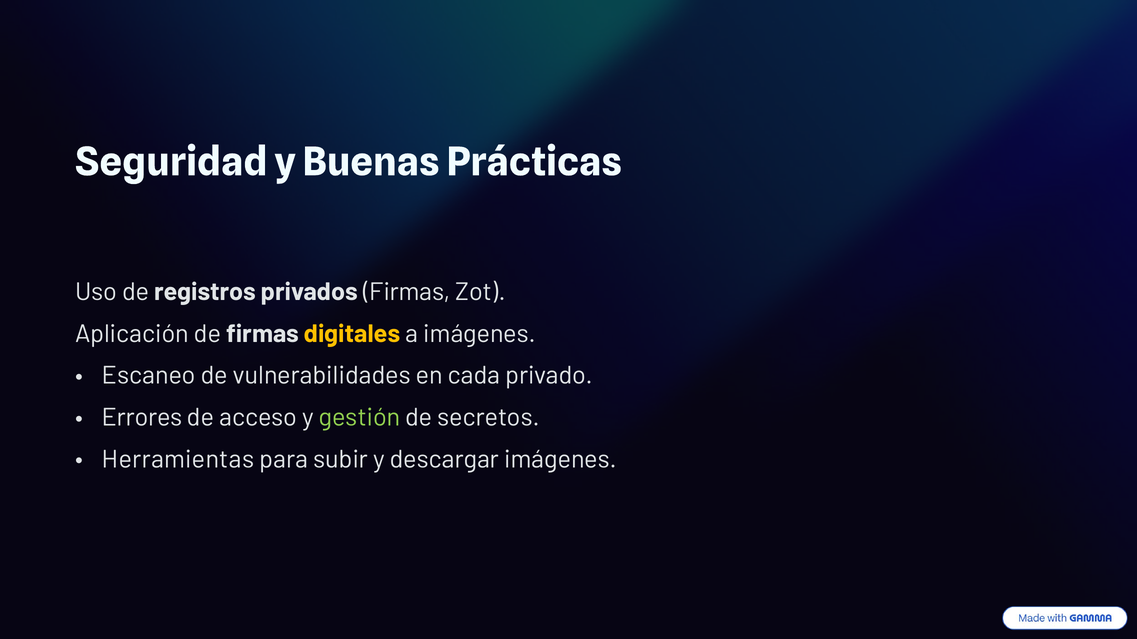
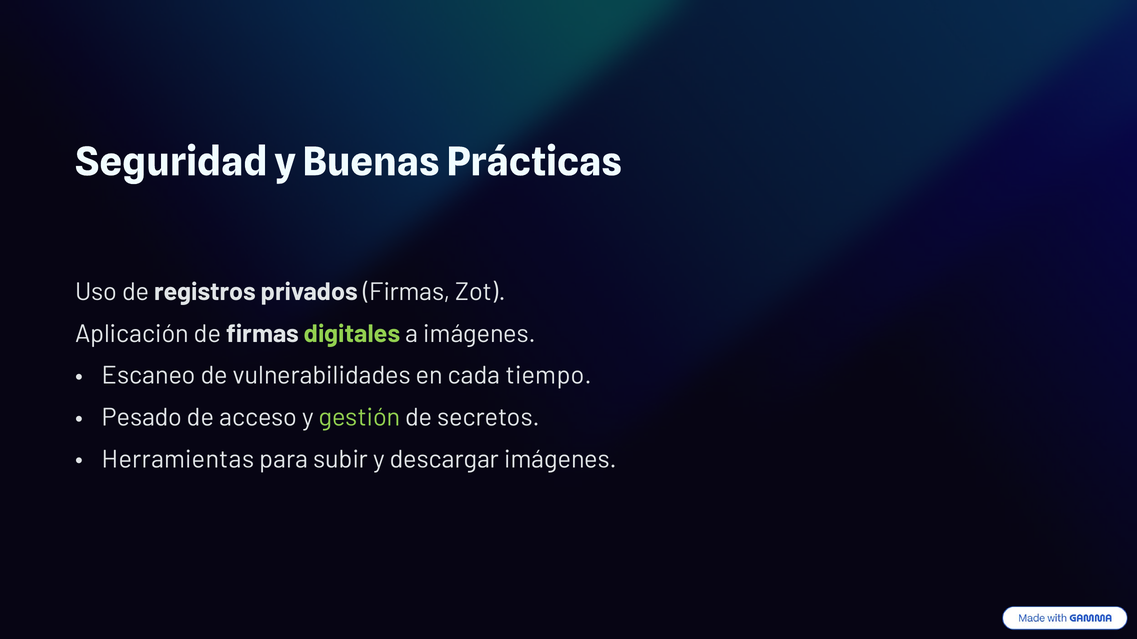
digitales colour: yellow -> light green (352, 334)
privado: privado -> tiempo (549, 376)
Errores: Errores -> Pesado (142, 418)
